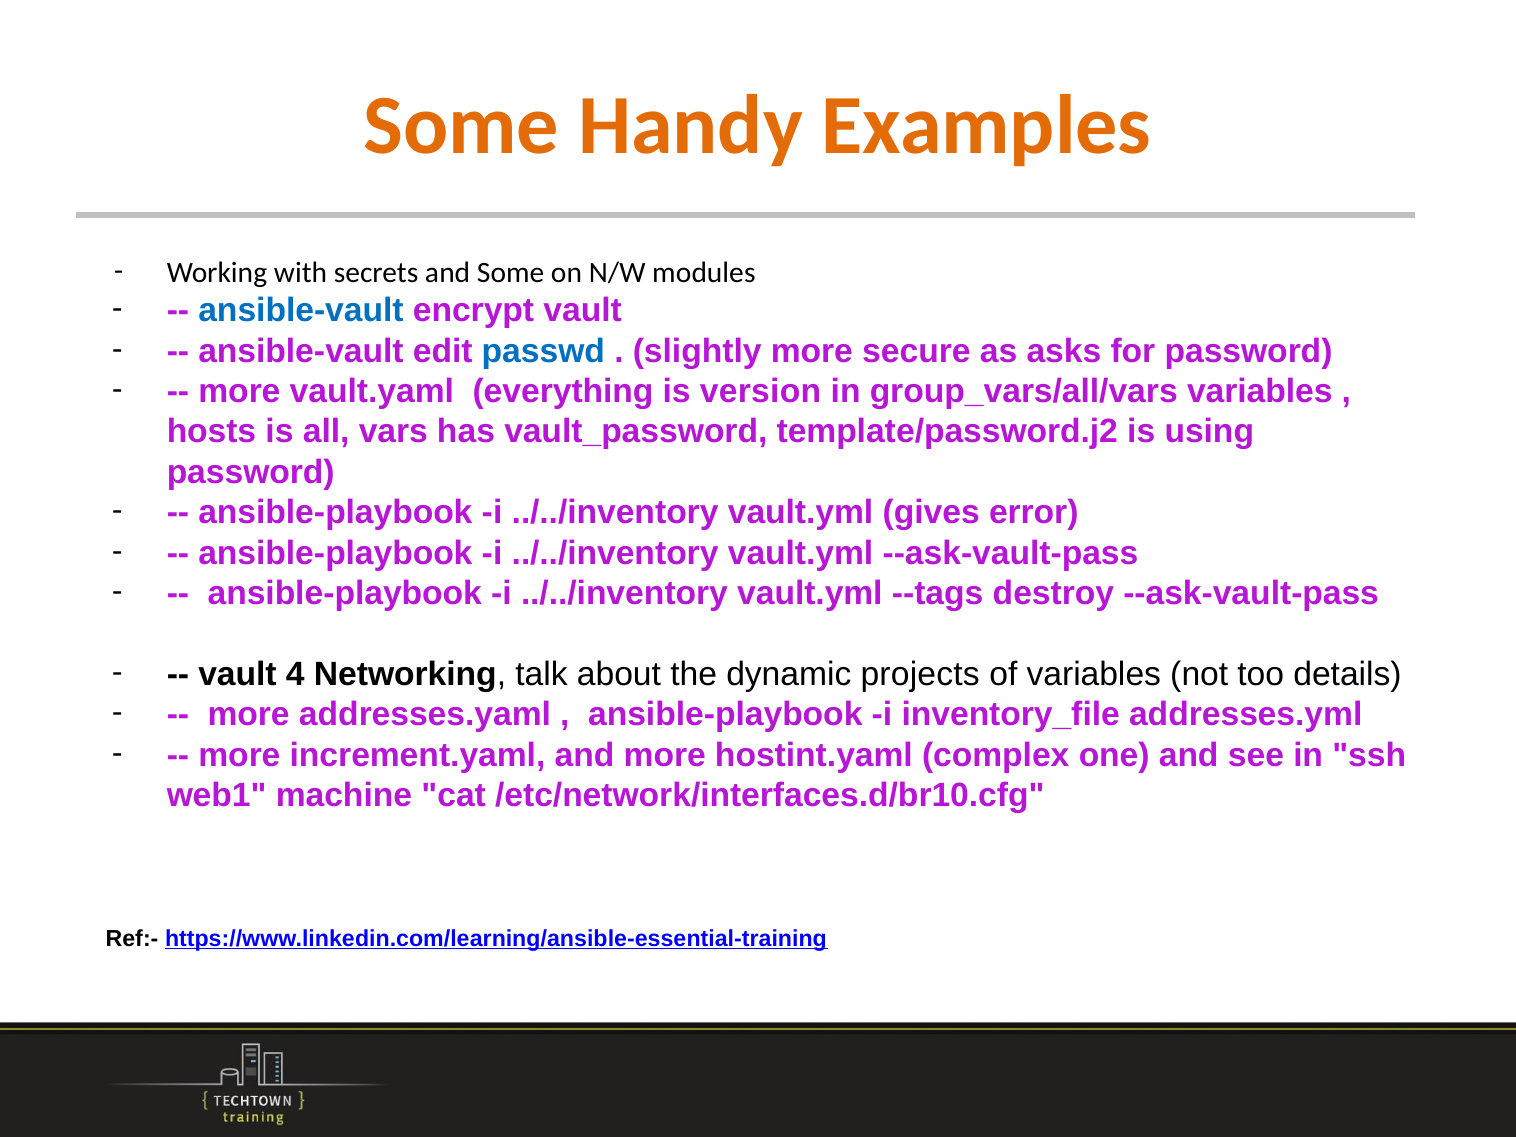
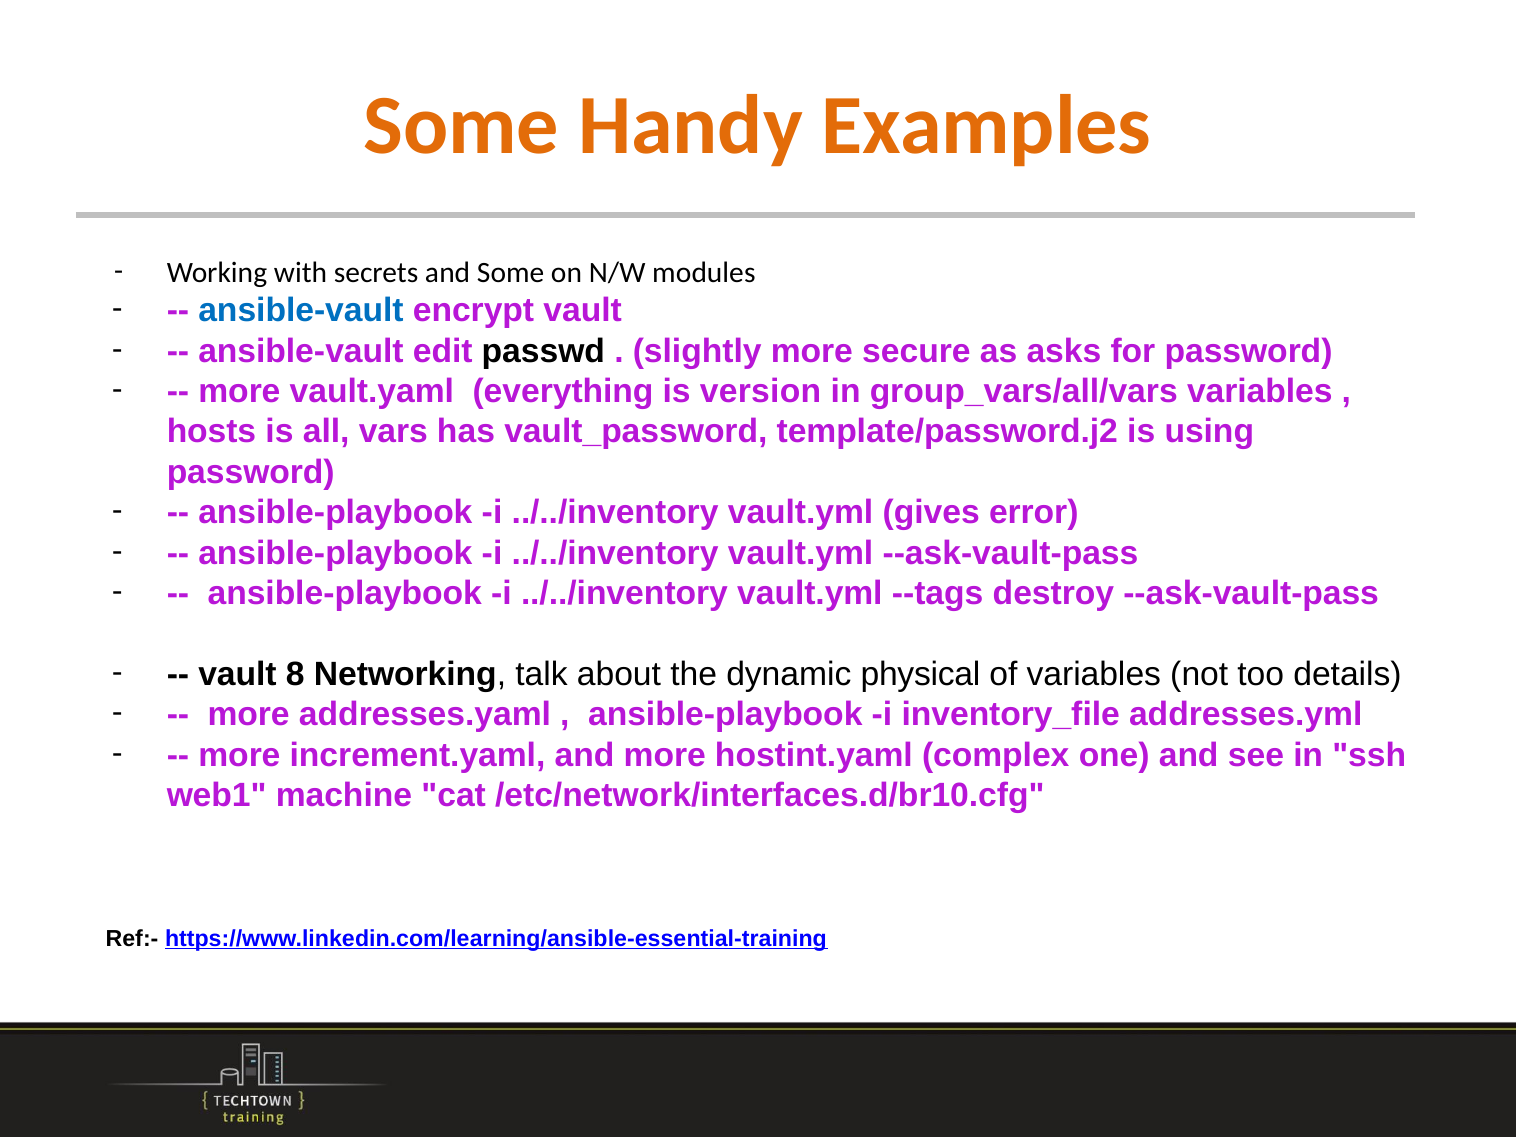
passwd colour: blue -> black (543, 351)
4: 4 -> 8 (295, 674)
projects: projects -> physical (920, 674)
